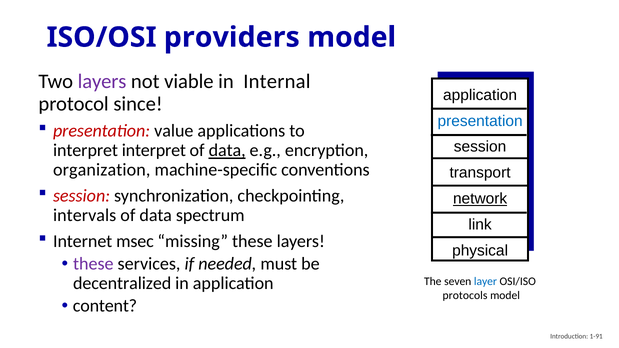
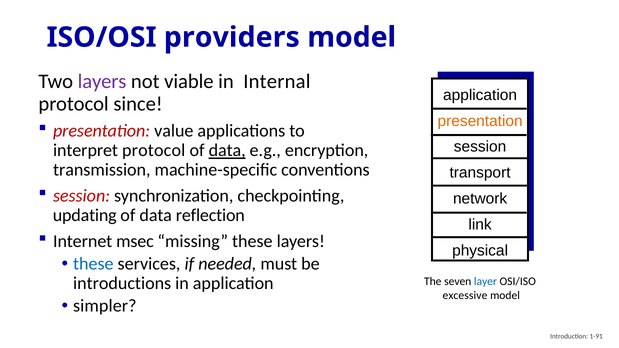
presentation colour: blue -> orange (480, 121)
interpret interpret: interpret -> protocol (154, 151)
organization: organization -> transmission (102, 170)
network underline: present -> none (480, 199)
intervals: intervals -> updating (85, 215)
spectrum: spectrum -> reflection (210, 215)
these colour: purple -> blue (93, 264)
decentralized: decentralized -> introductions (122, 283)
protocols: protocols -> excessive (465, 296)
content: content -> simpler (105, 306)
